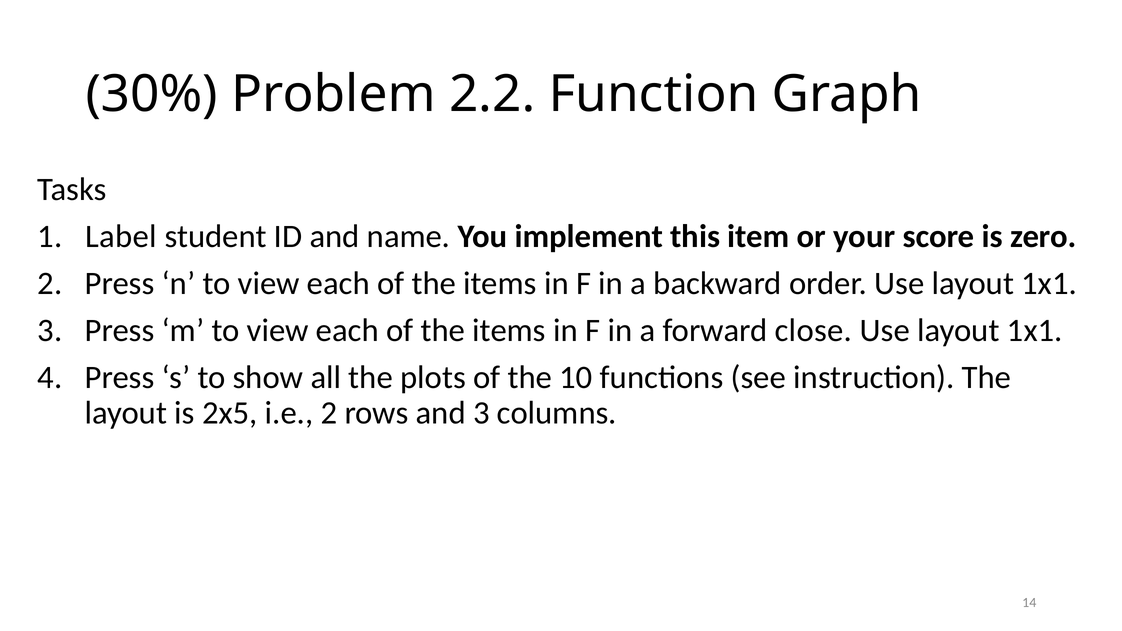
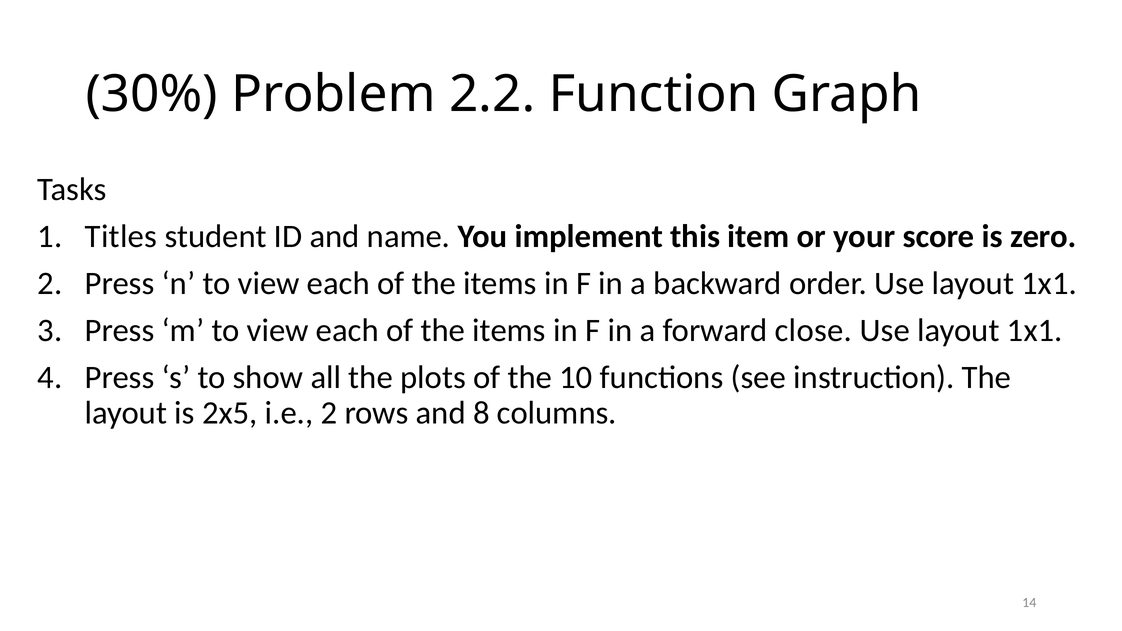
Label: Label -> Titles (121, 237)
and 3: 3 -> 8 (481, 413)
